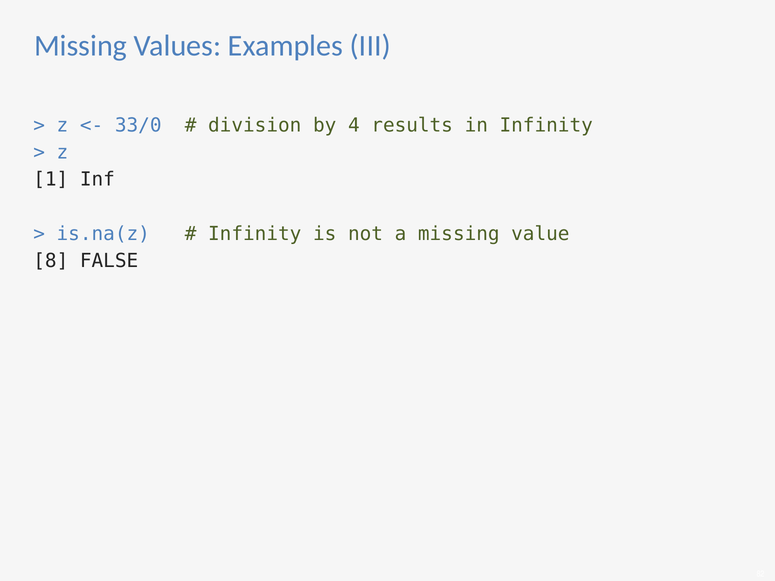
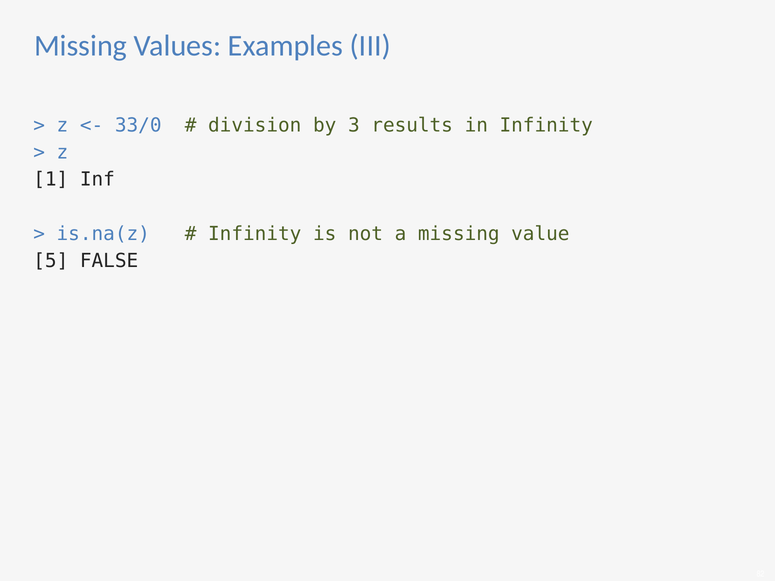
4: 4 -> 3 (354, 125)
8: 8 -> 5 (51, 261)
